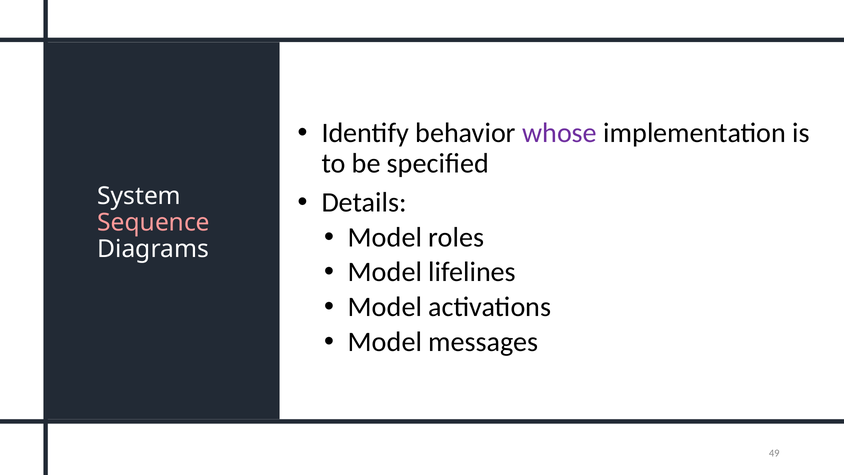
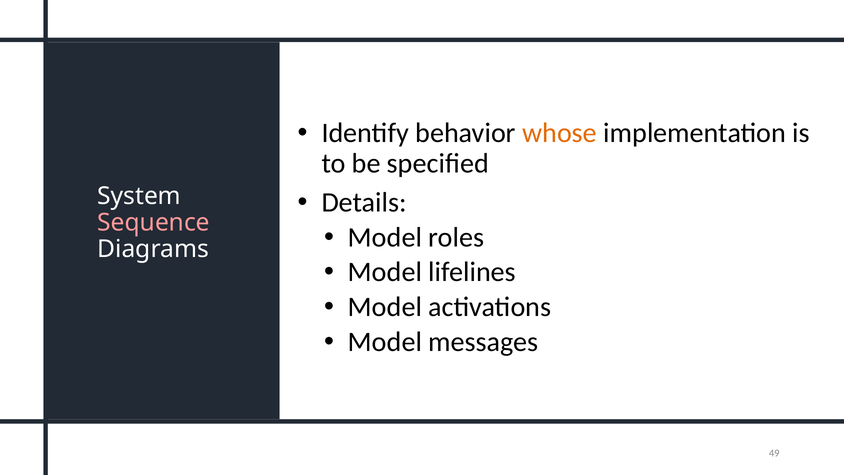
whose colour: purple -> orange (559, 133)
